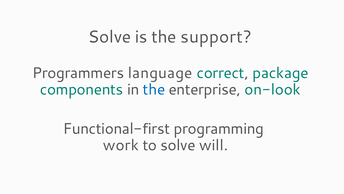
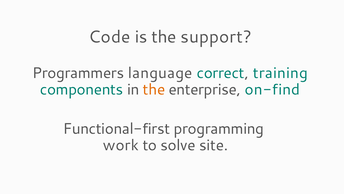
Solve: Solve -> Code (109, 37)
package: package -> training (280, 73)
the colour: blue -> orange (154, 89)
on-look: on-look -> on-find (272, 89)
will: will -> site (214, 145)
